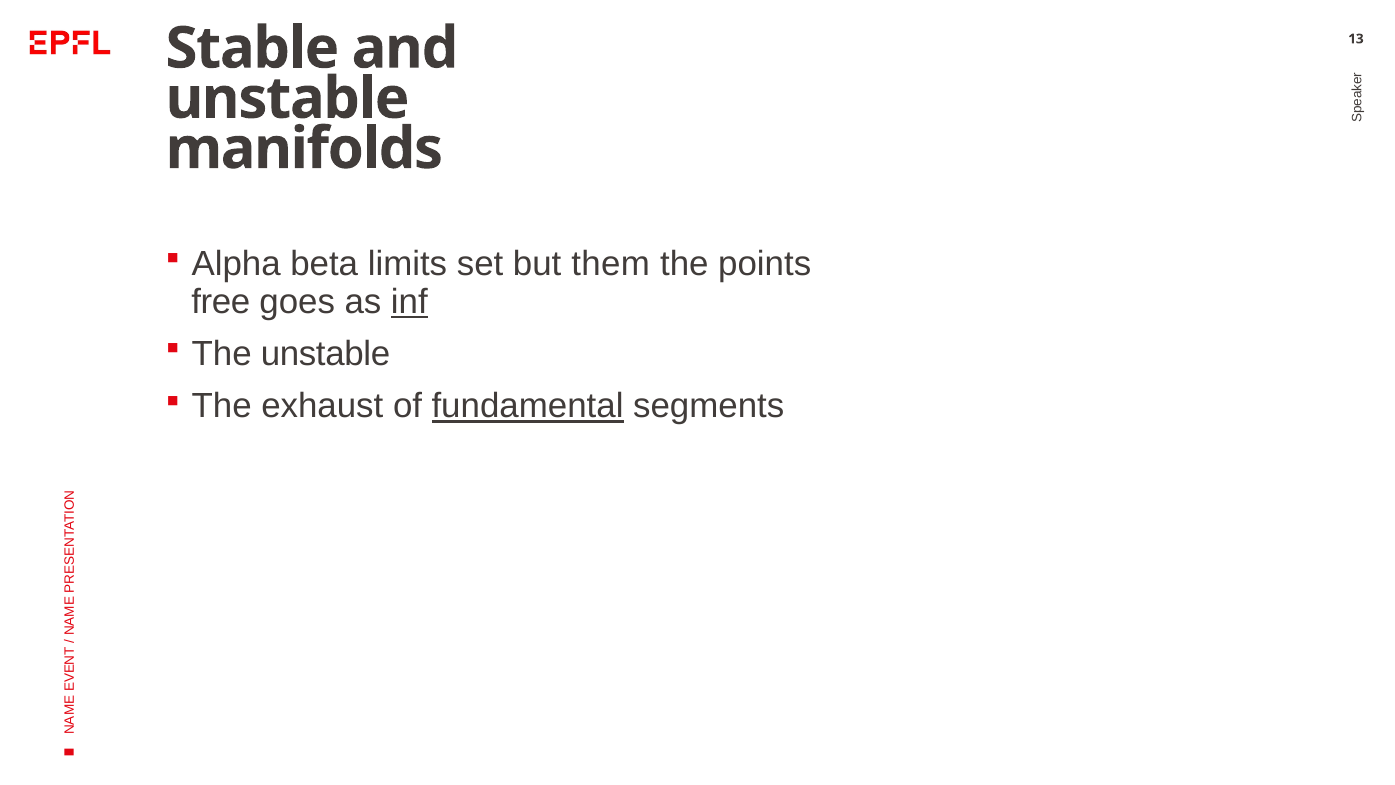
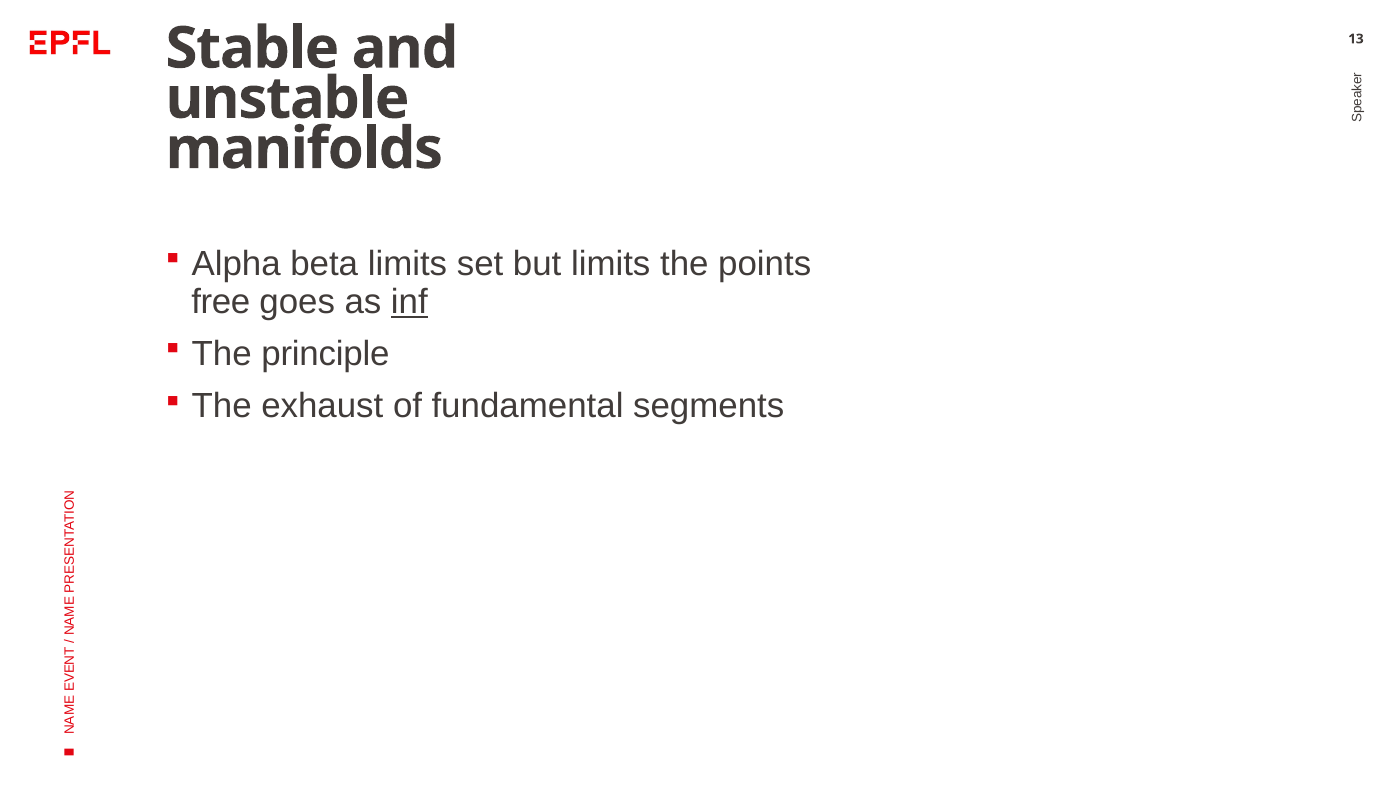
but them: them -> limits (611, 264)
The unstable: unstable -> principle (325, 354)
fundamental underline: present -> none (528, 406)
